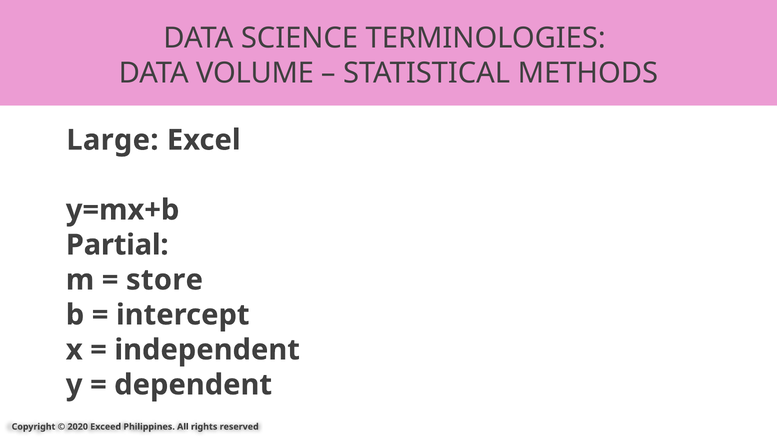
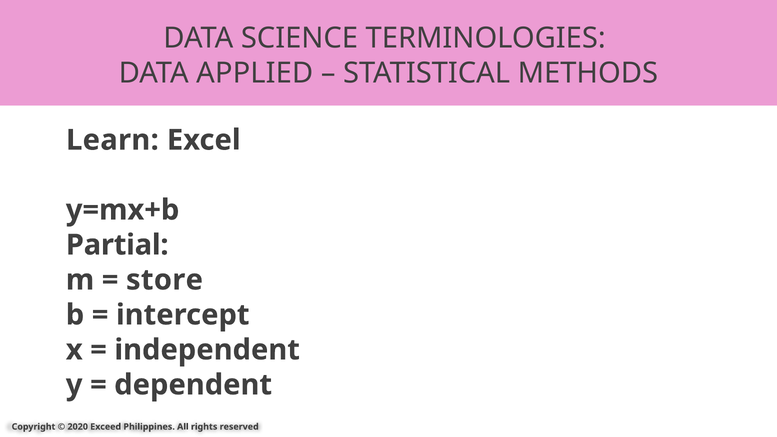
VOLUME: VOLUME -> APPLIED (255, 73)
Large: Large -> Learn (112, 140)
